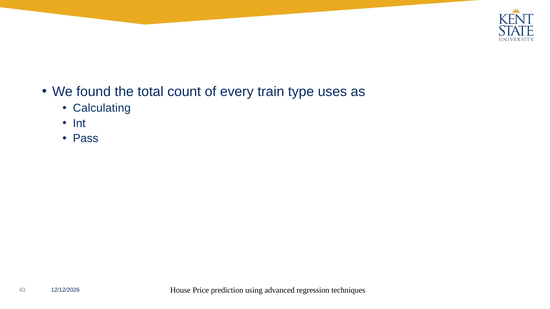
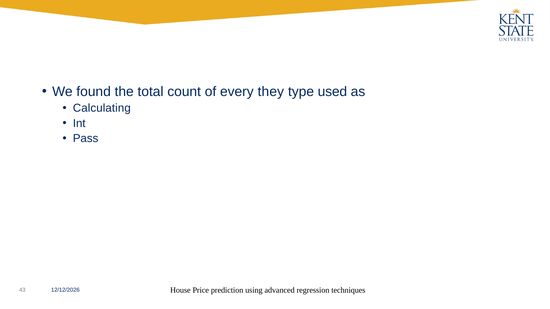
train: train -> they (271, 92)
uses: uses -> used (332, 92)
